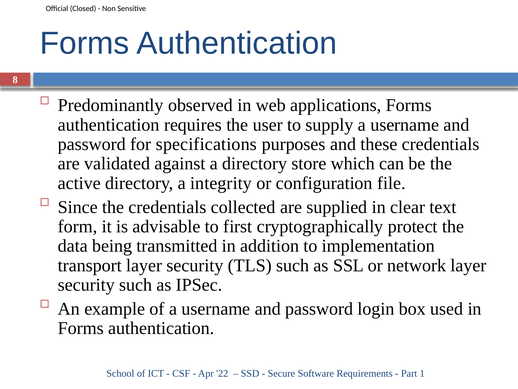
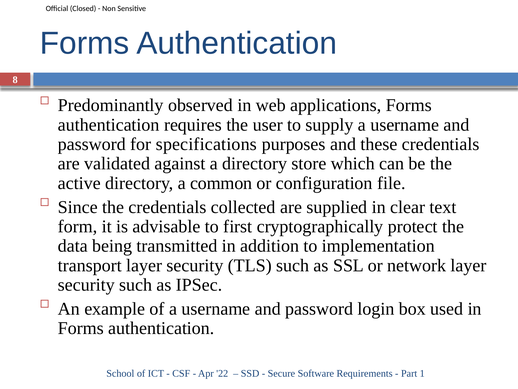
integrity: integrity -> common (221, 183)
